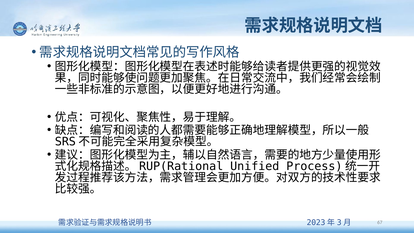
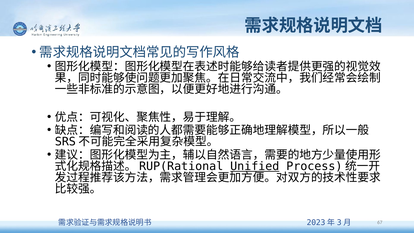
Unified underline: none -> present (255, 166)
